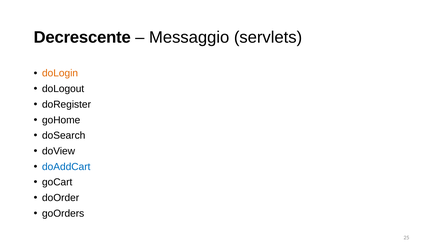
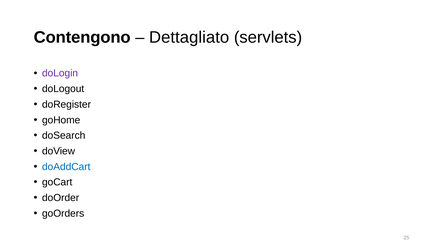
Decrescente: Decrescente -> Contengono (82, 37)
Messaggio: Messaggio -> Dettagliato (189, 37)
doLogin colour: orange -> purple (60, 73)
